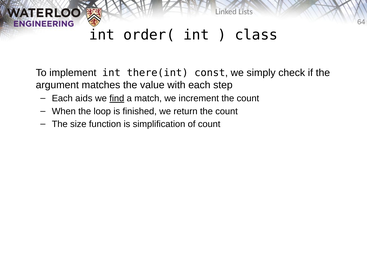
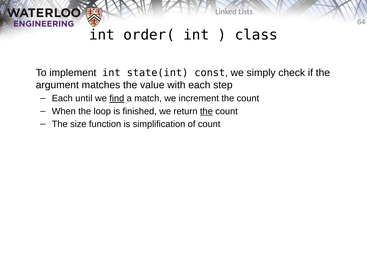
there(int: there(int -> state(int (158, 73)
aids: aids -> until (84, 99)
the underline: none -> present (206, 111)
